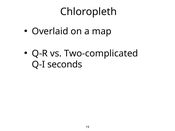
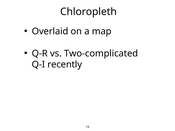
seconds: seconds -> recently (65, 65)
